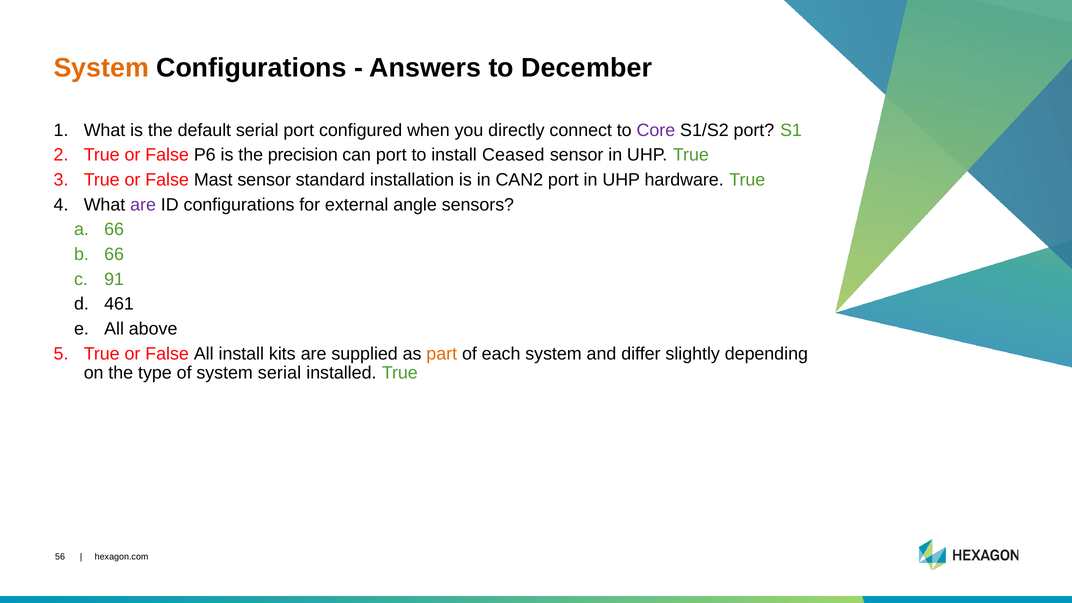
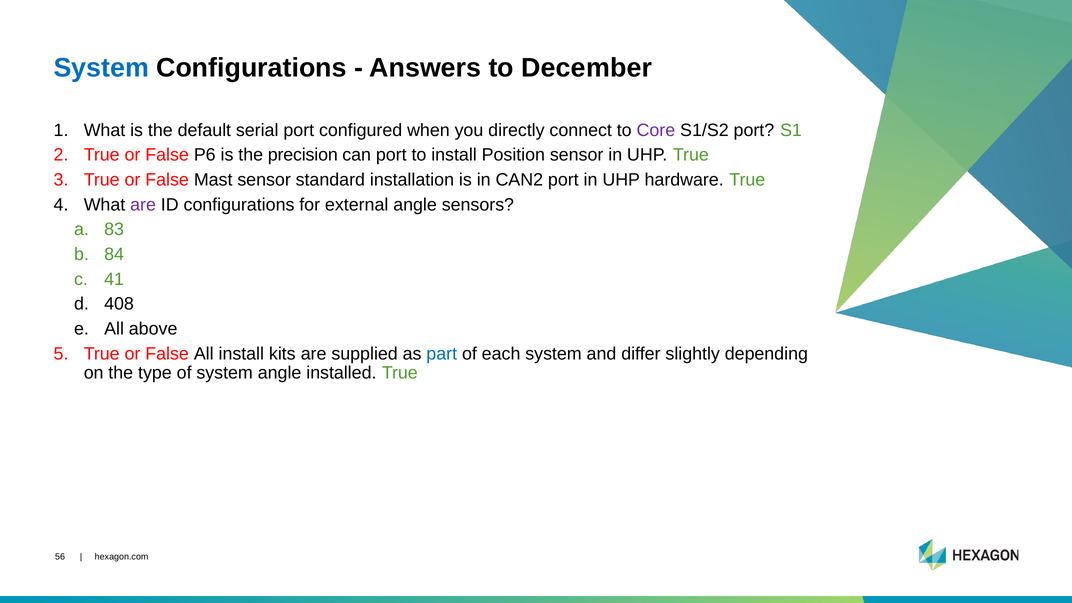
System colour: orange -> blue (101, 68)
Ceased: Ceased -> Position (513, 155)
66: 66 -> 83 (114, 230)
66: 66 -> 84 (114, 254)
91: 91 -> 41 (114, 279)
461: 461 -> 408 (119, 304)
part colour: orange -> blue (442, 354)
system serial: serial -> angle (280, 373)
